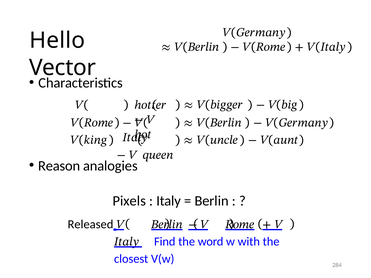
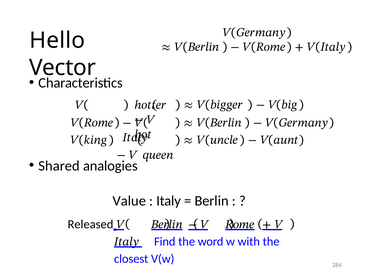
Reason: Reason -> Shared (59, 166)
Pixels: Pixels -> Value (129, 201)
